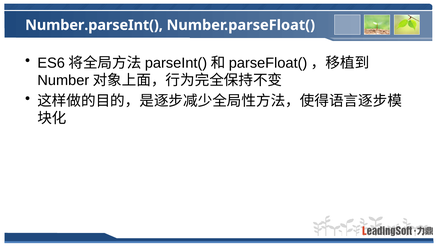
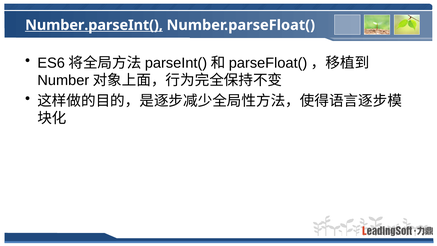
Number.parseInt( underline: none -> present (94, 25)
